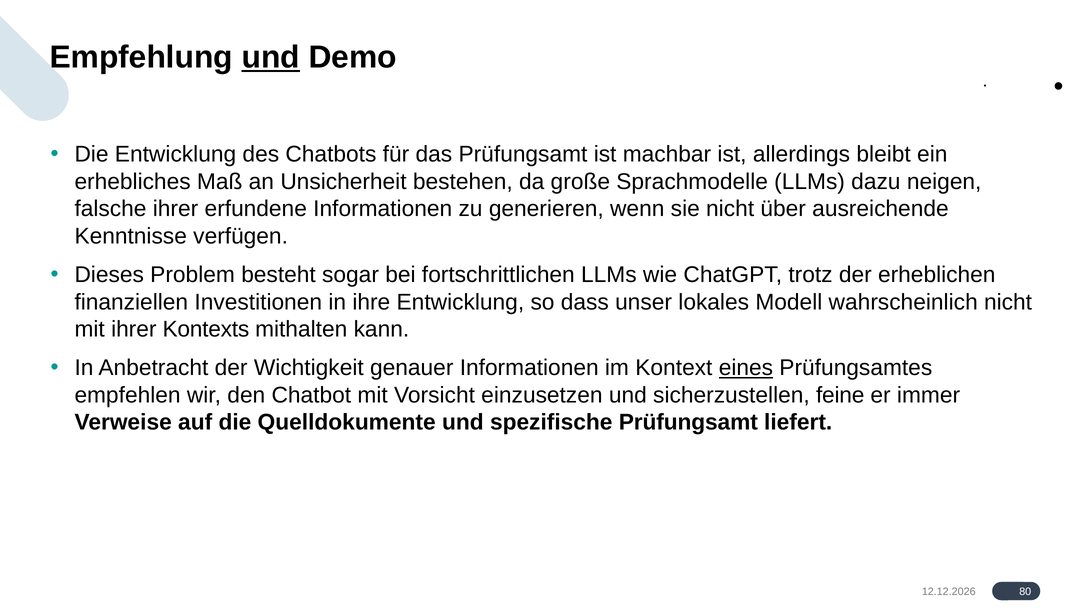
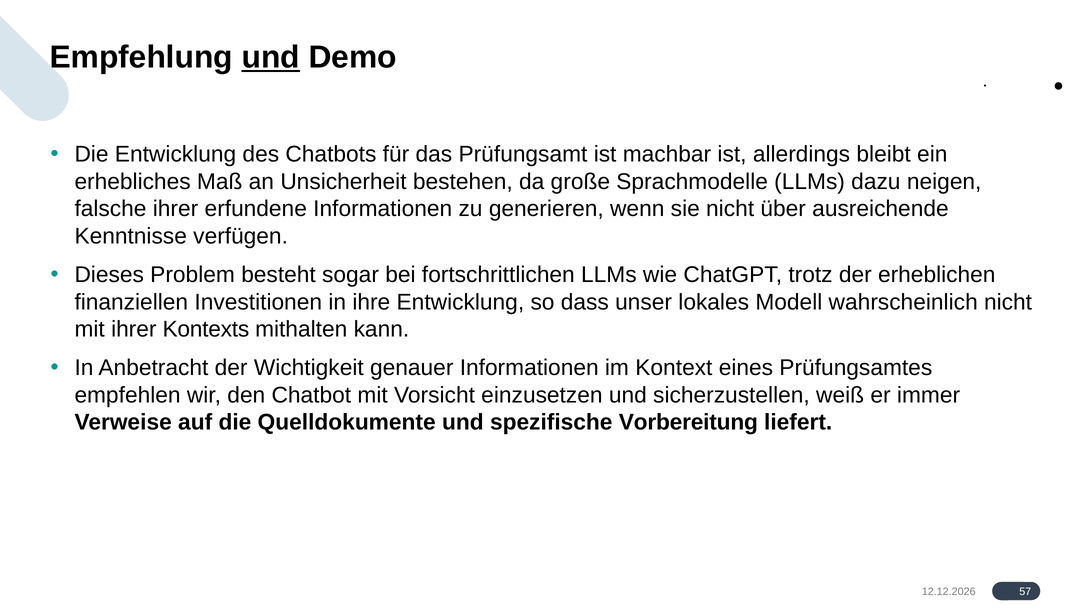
eines underline: present -> none (746, 368)
feine: feine -> weiß (840, 395)
spezifische Prüfungsamt: Prüfungsamt -> Vorbereitung (688, 423)
80: 80 -> 57 (1025, 592)
